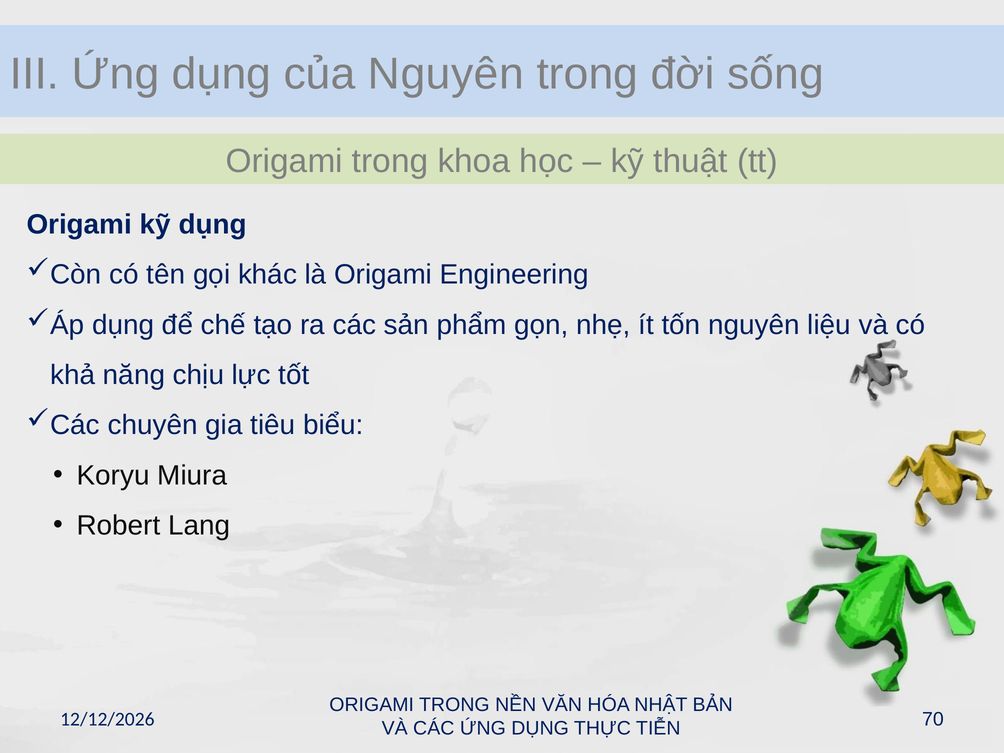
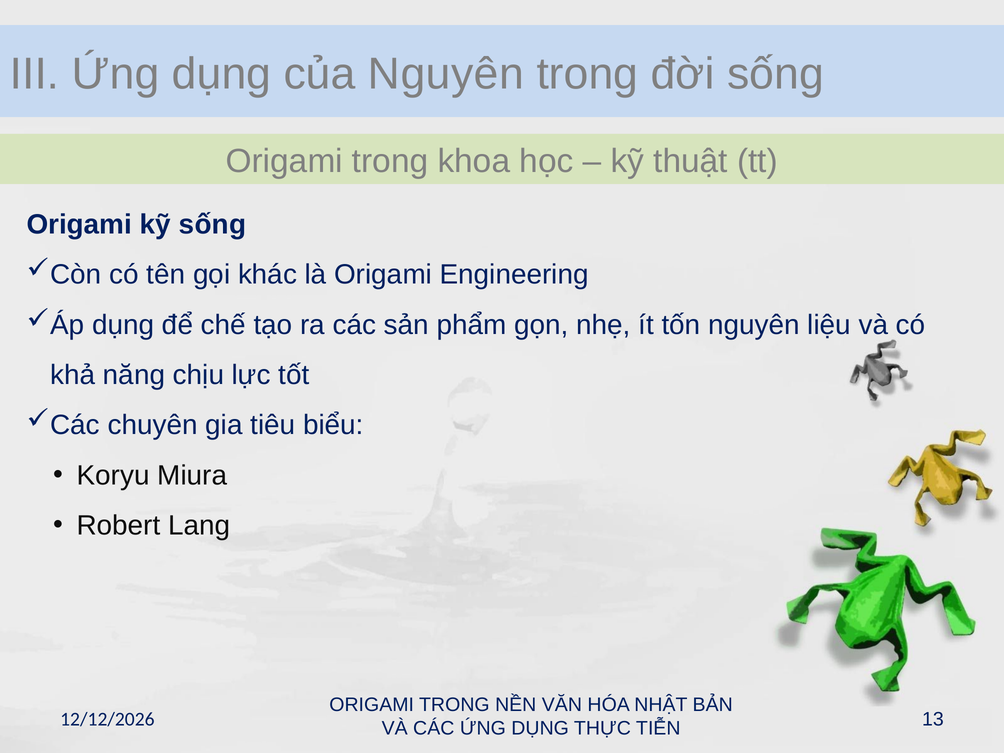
kỹ dụng: dụng -> sống (213, 224)
70: 70 -> 13 (933, 719)
